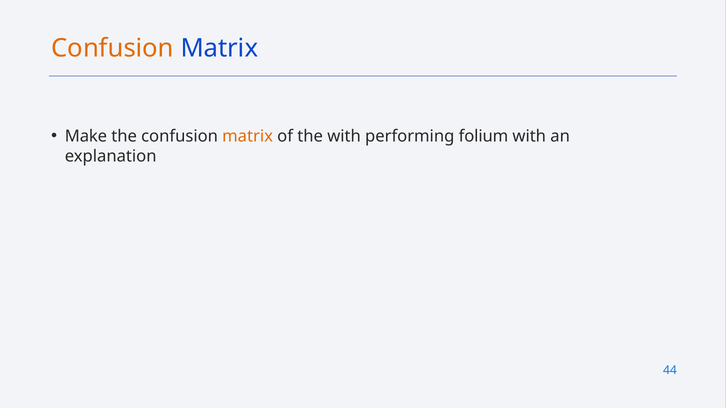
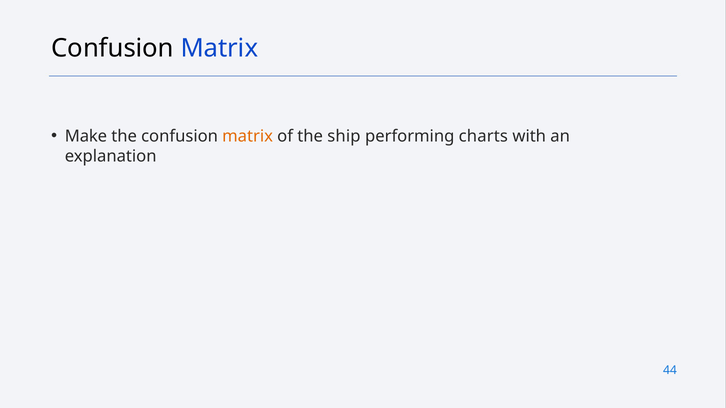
Confusion colour: orange -> black (113, 48)
the with: with -> ship (344, 136)
folium: folium -> charts (483, 136)
